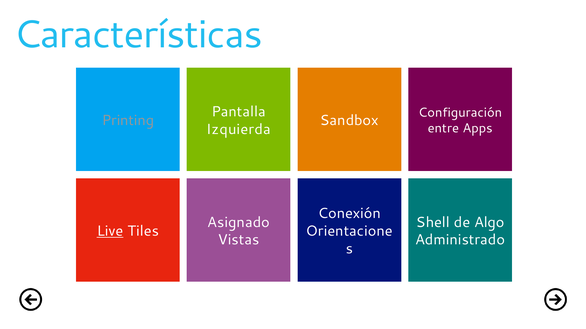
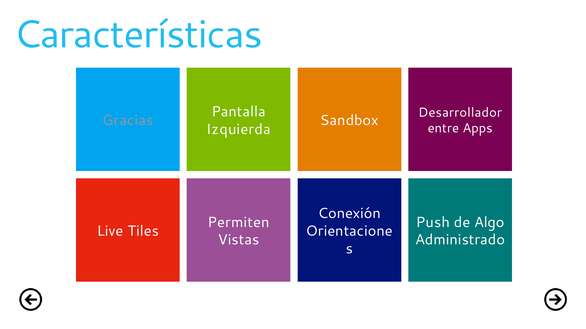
Configuración: Configuración -> Desarrollador (460, 113)
Printing: Printing -> Gracias (128, 121)
Asignado: Asignado -> Permiten (238, 223)
Shell: Shell -> Push (433, 223)
Live underline: present -> none (110, 231)
